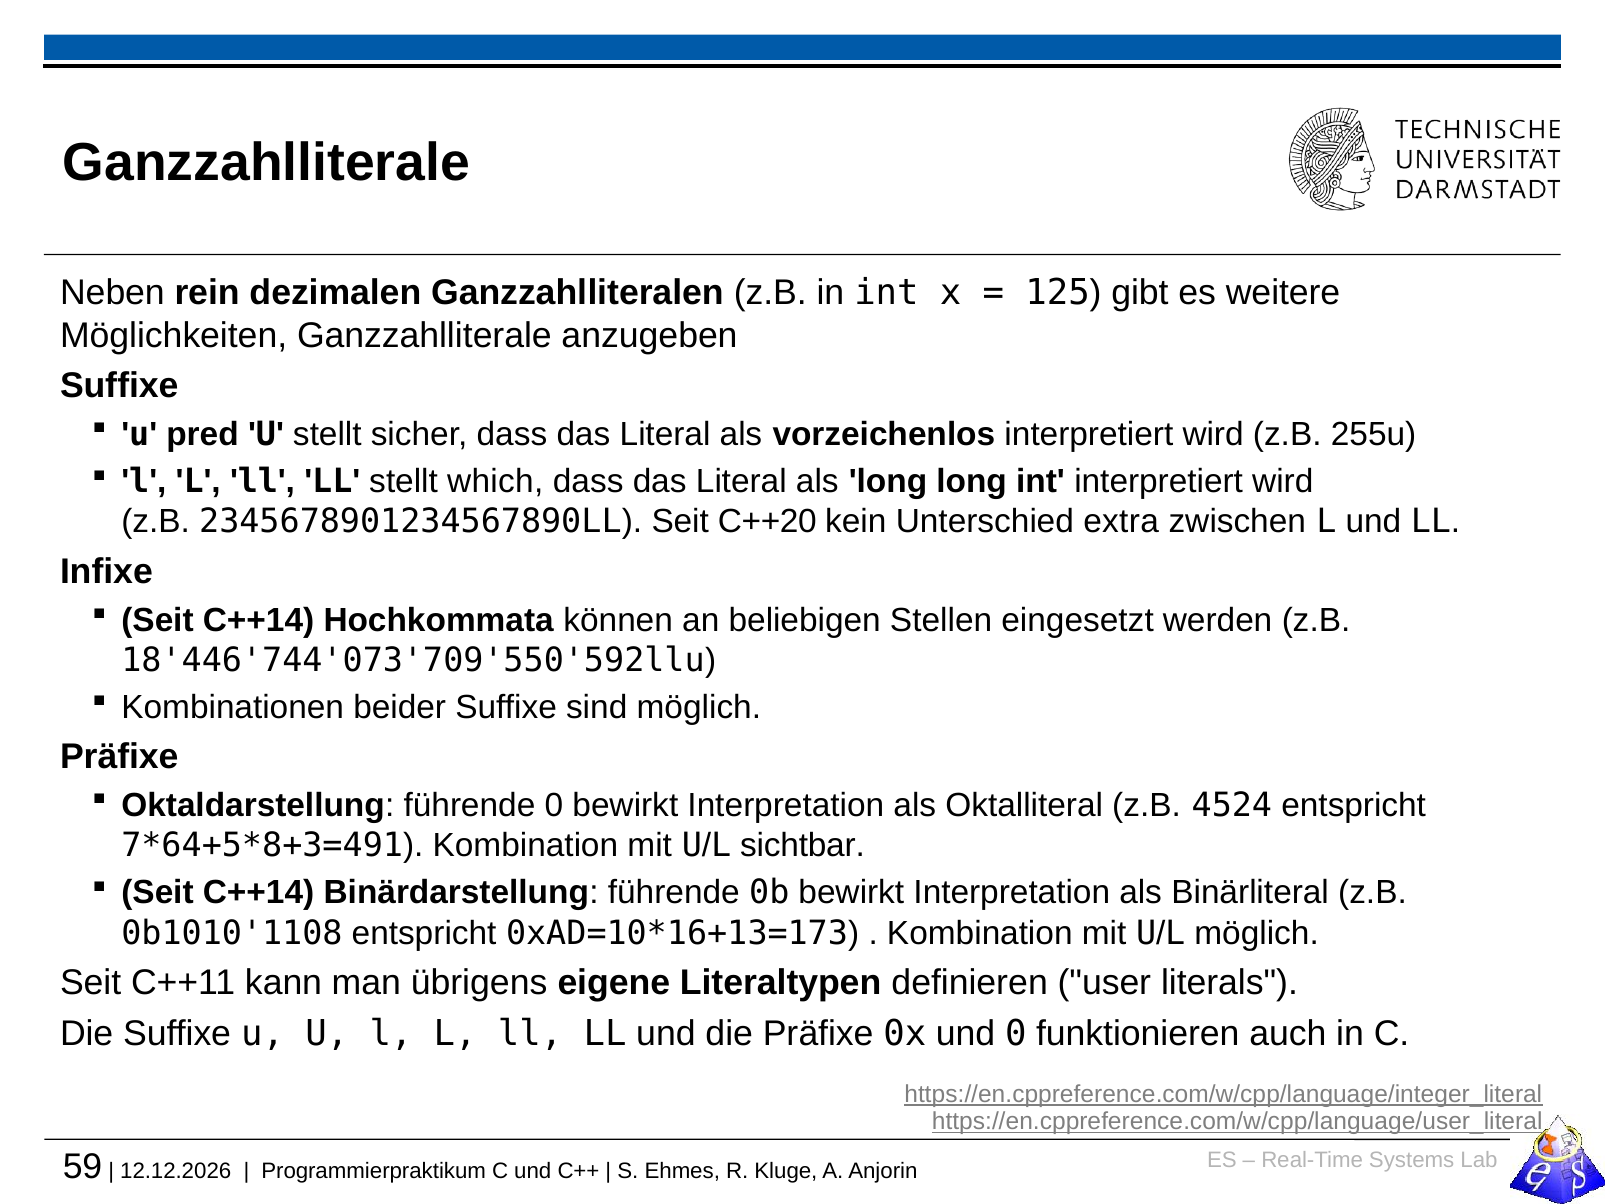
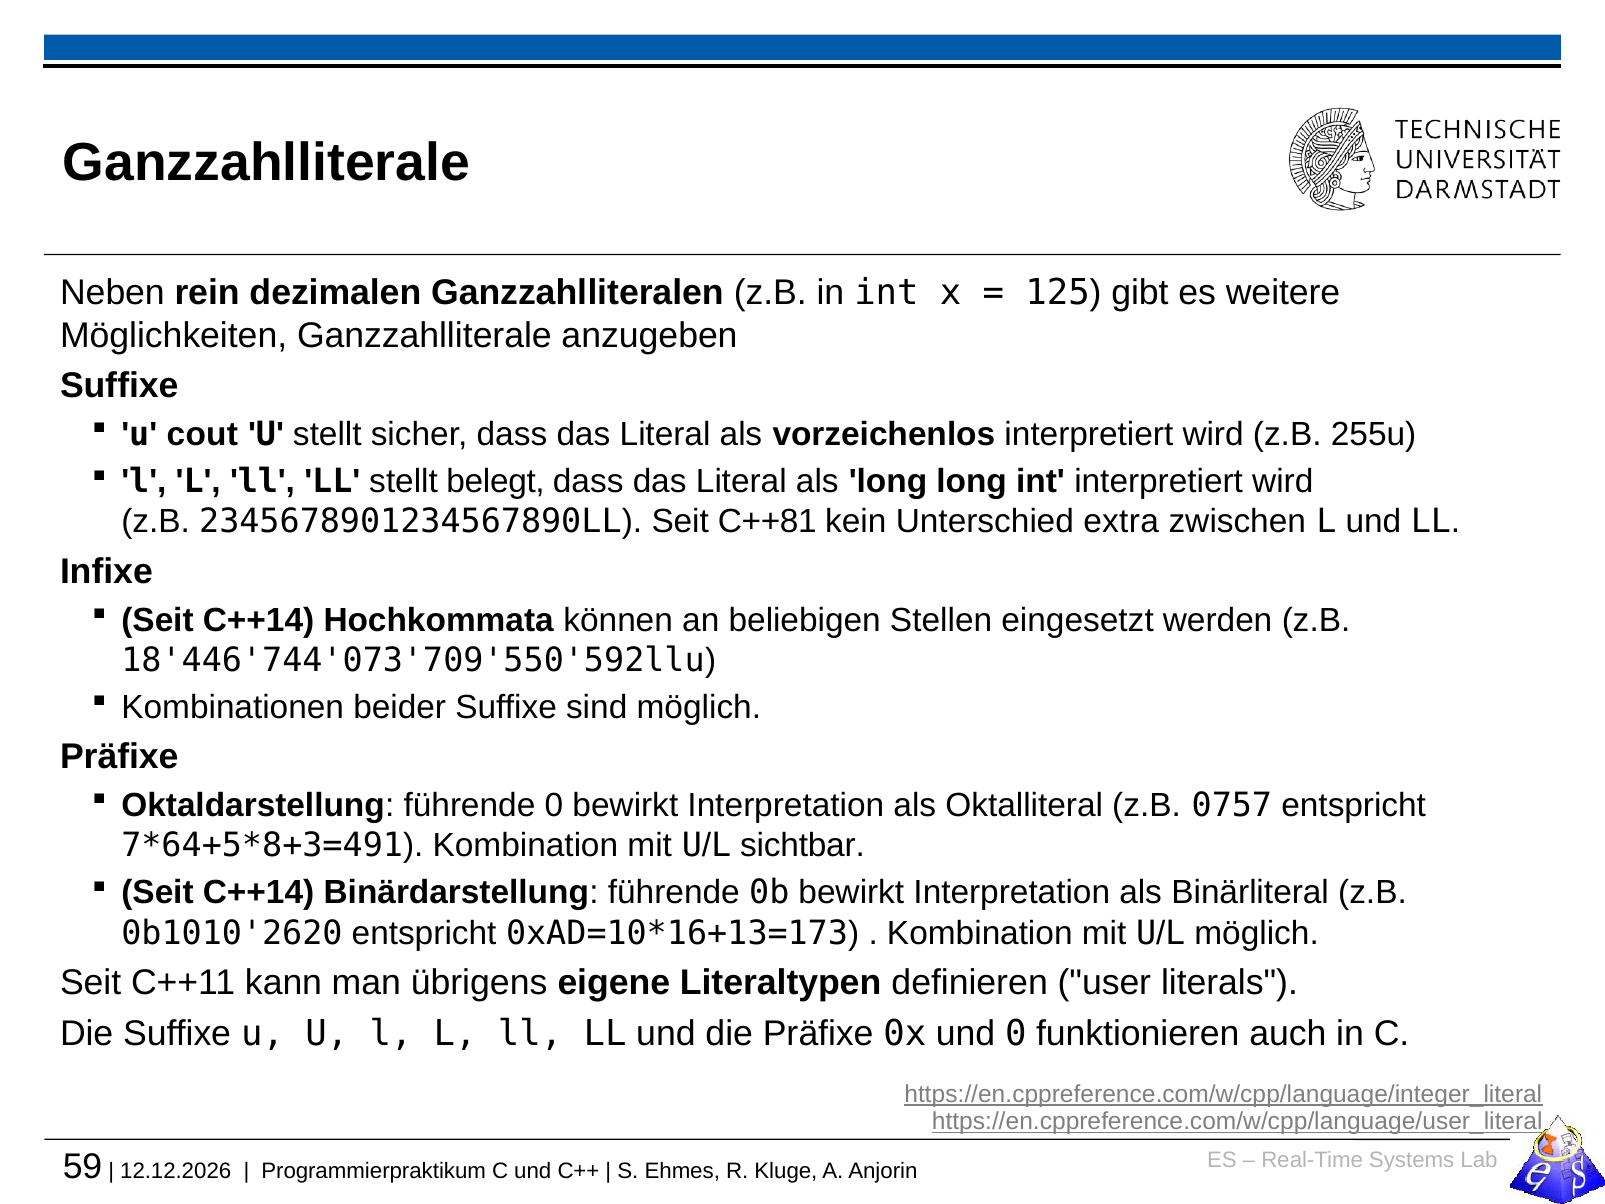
pred: pred -> cout (202, 434)
which: which -> belegt (496, 482)
C++20: C++20 -> C++81 (767, 522)
4524: 4524 -> 0757 (1232, 805)
0b1010'1108: 0b1010'1108 -> 0b1010'2620 (232, 933)
